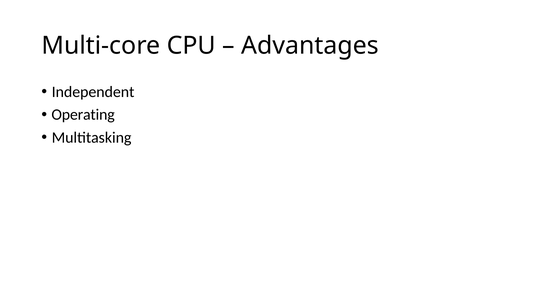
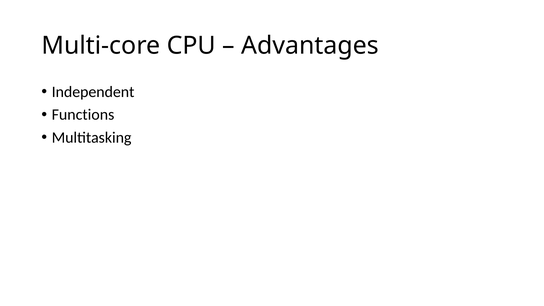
Operating: Operating -> Functions (83, 115)
